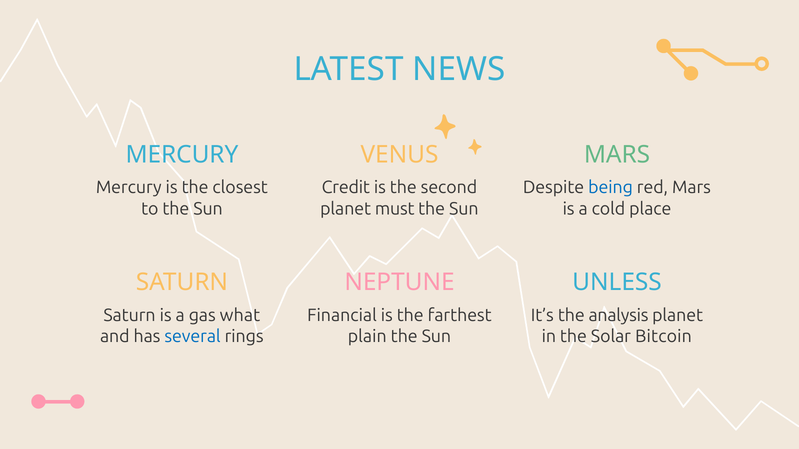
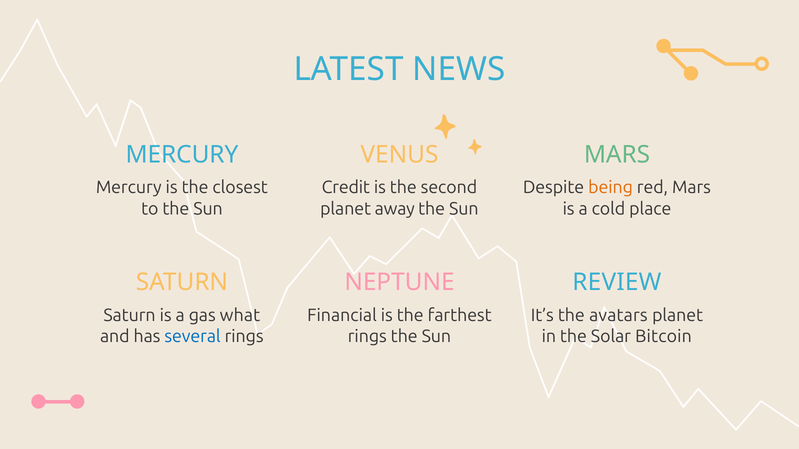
being colour: blue -> orange (611, 188)
must: must -> away (395, 209)
UNLESS: UNLESS -> REVIEW (617, 283)
analysis: analysis -> avatars (618, 316)
plain: plain -> rings (367, 337)
